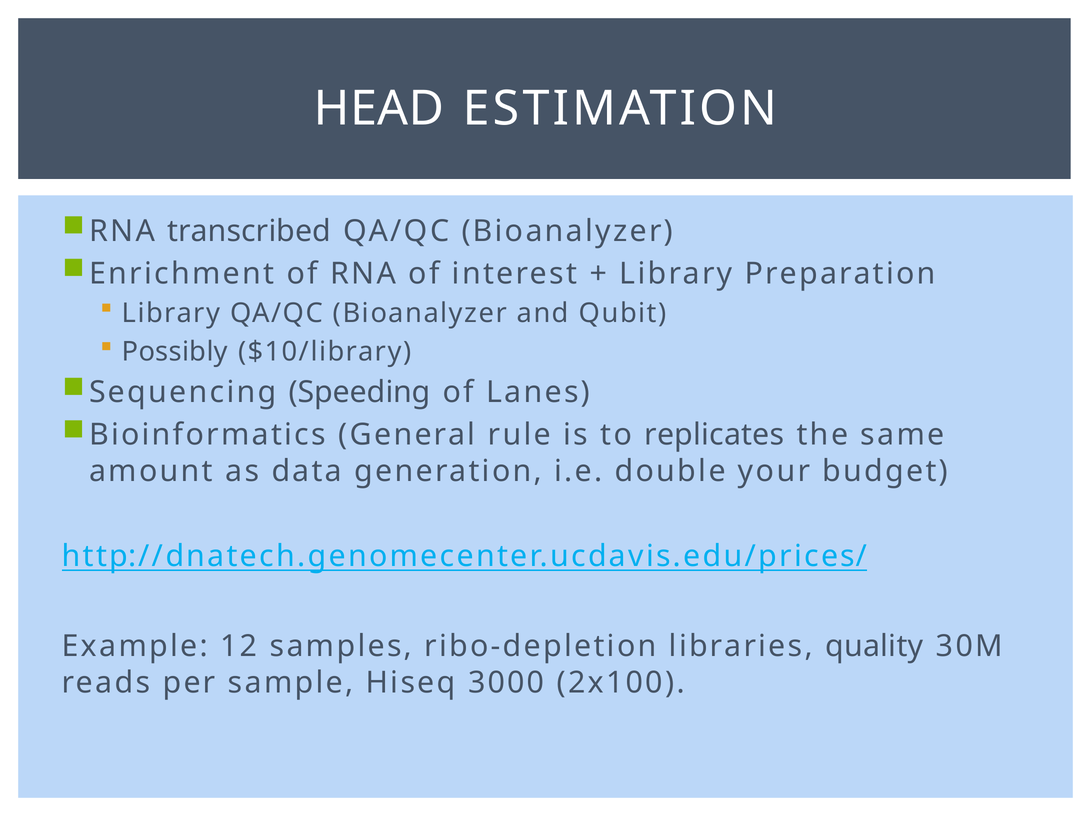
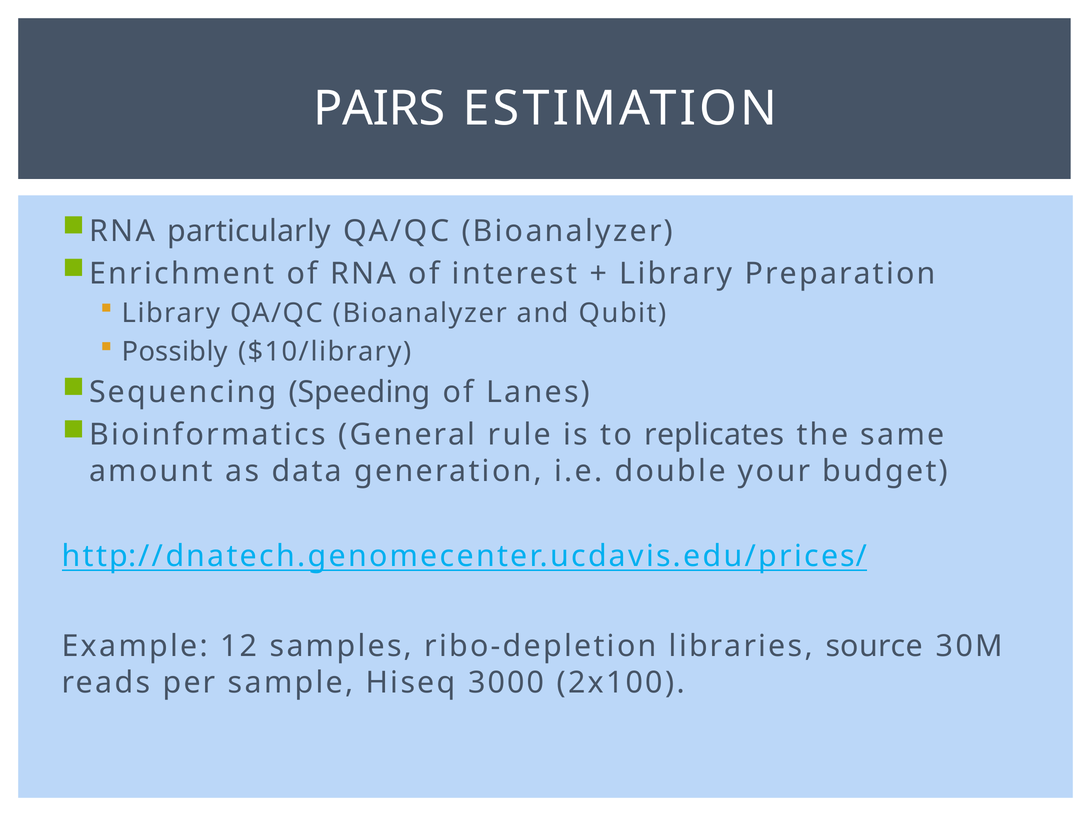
HEAD: HEAD -> PAIRS (379, 109)
transcribed: transcribed -> particularly (249, 231)
quality: quality -> source (874, 646)
